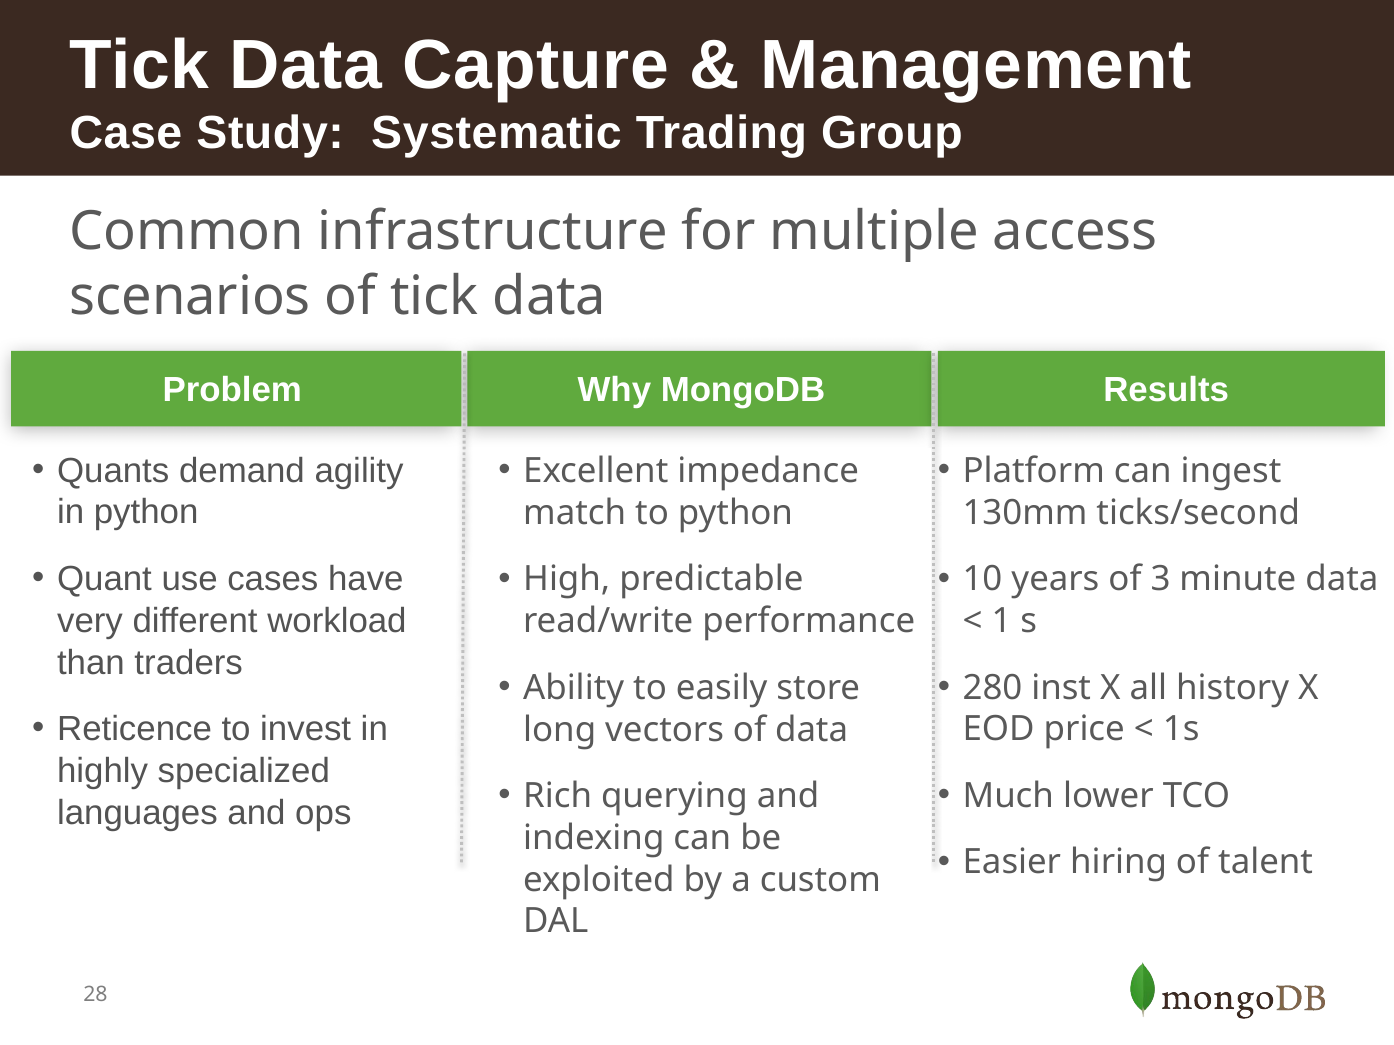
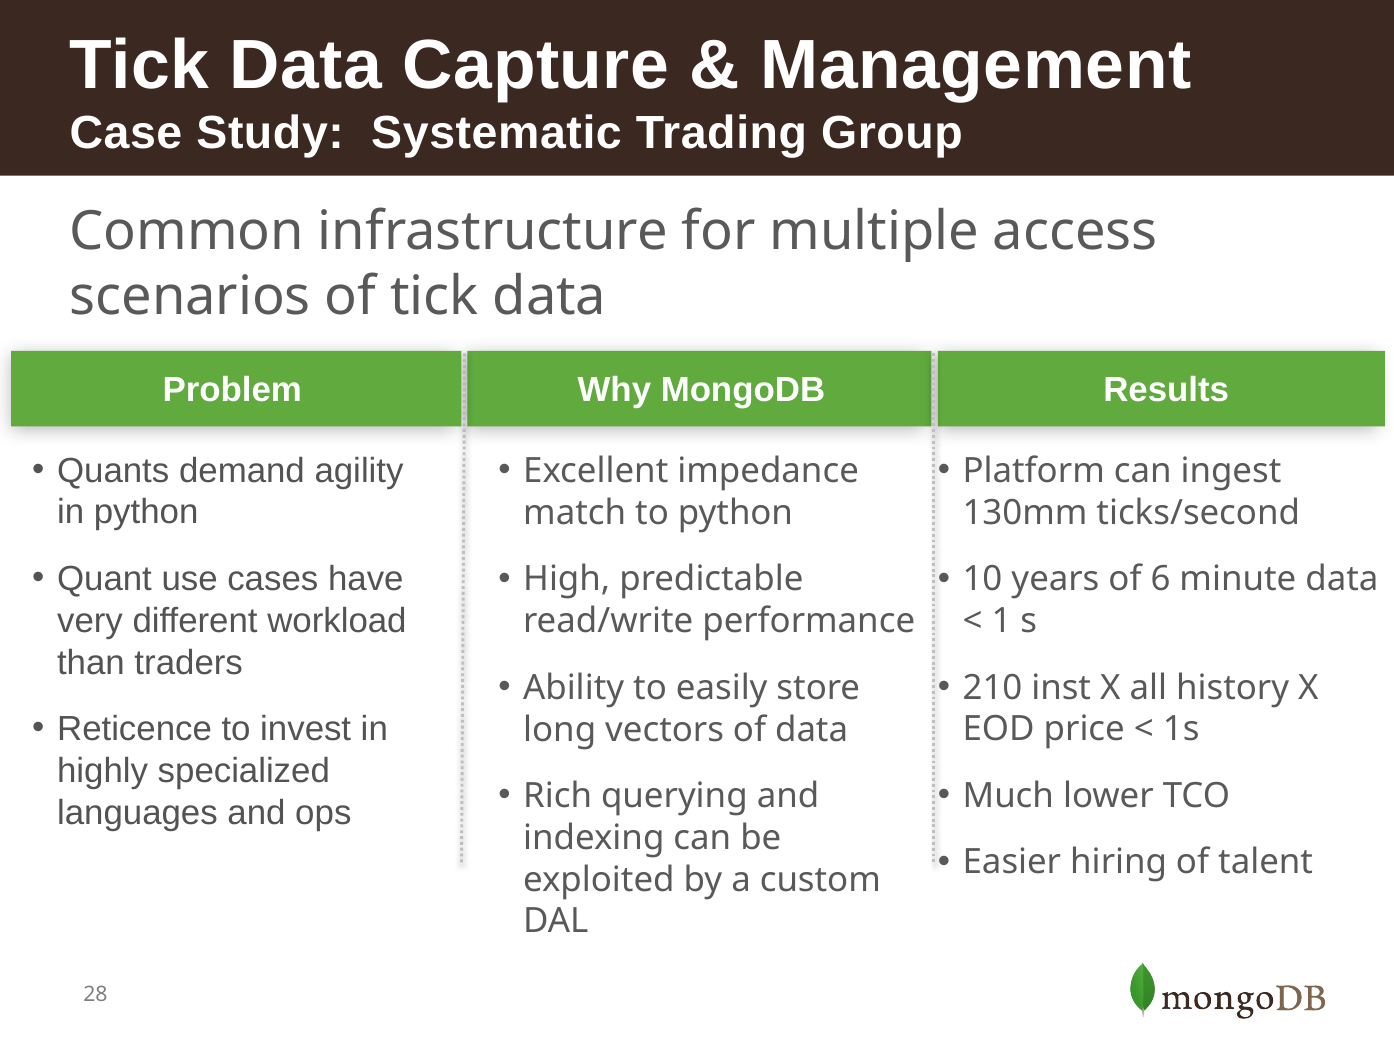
3: 3 -> 6 (1161, 580)
280: 280 -> 210 (993, 688)
